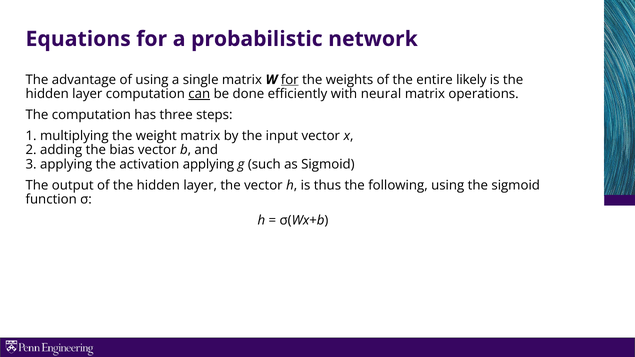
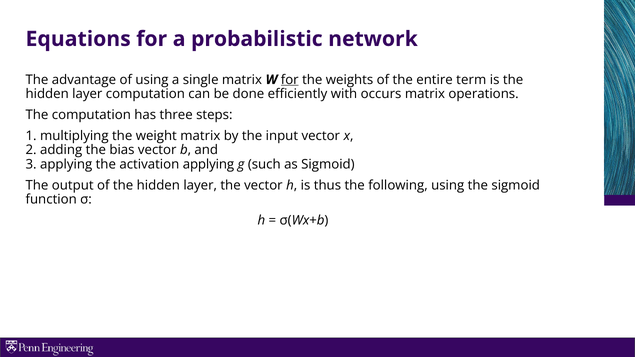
likely: likely -> term (471, 80)
can underline: present -> none (199, 94)
neural: neural -> occurs (381, 94)
